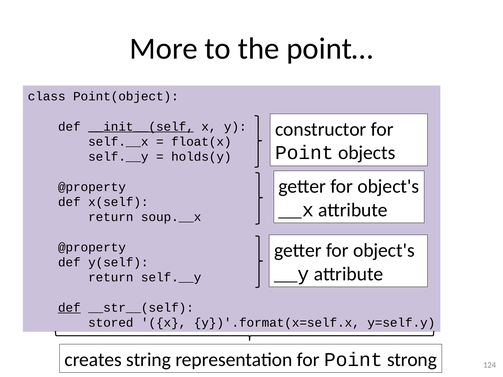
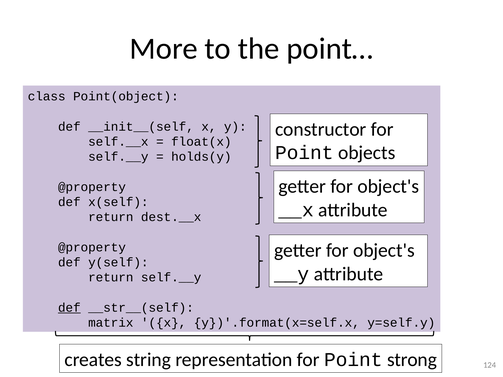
__init__(self underline: present -> none (141, 127)
soup.__x: soup.__x -> dest.__x (171, 217)
stored: stored -> matrix (111, 323)
